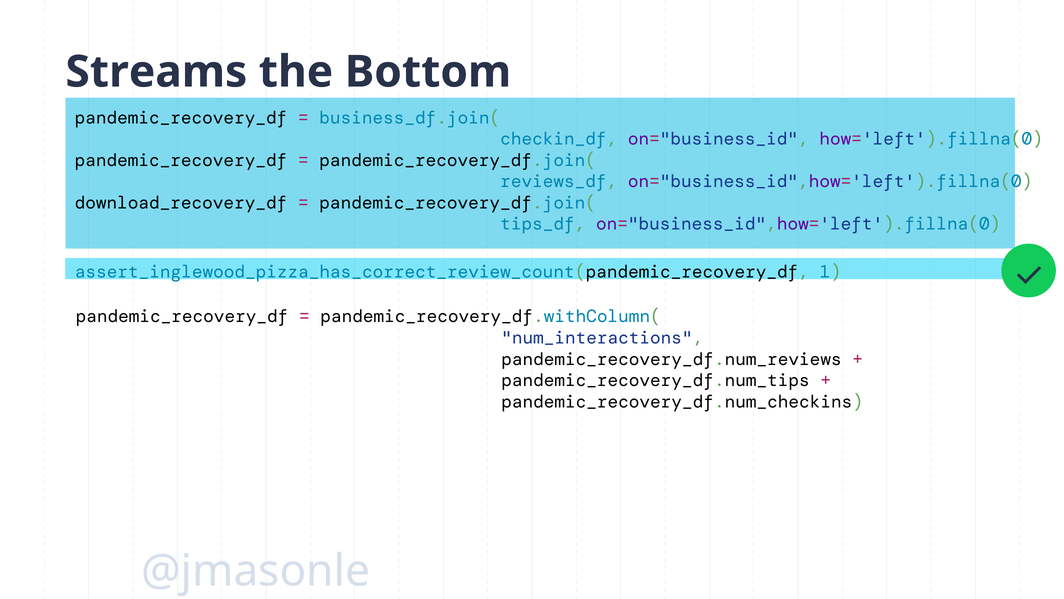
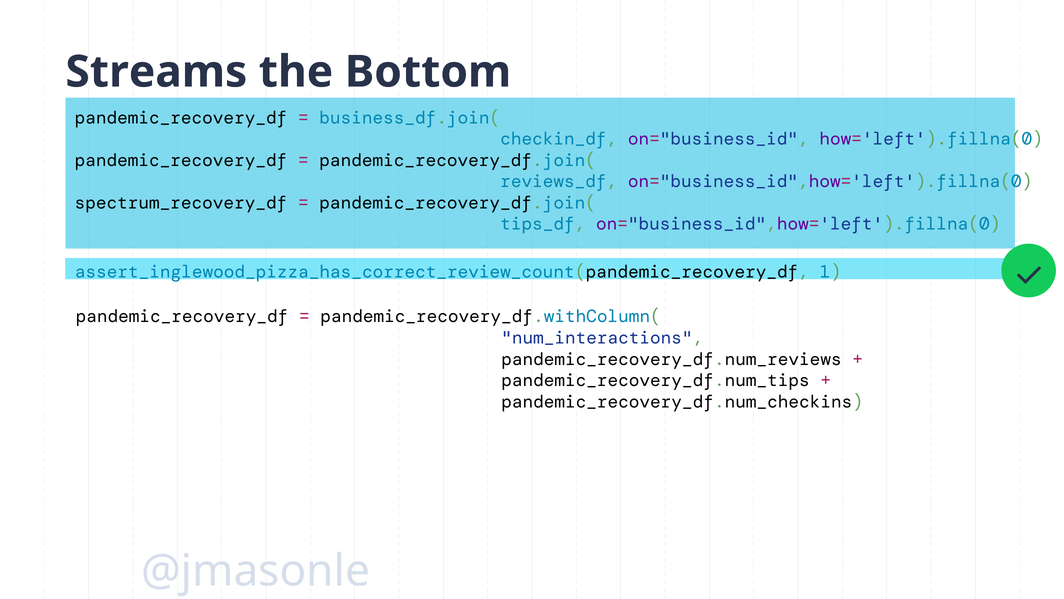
download_recovery_df: download_recovery_df -> spectrum_recovery_df (181, 203)
